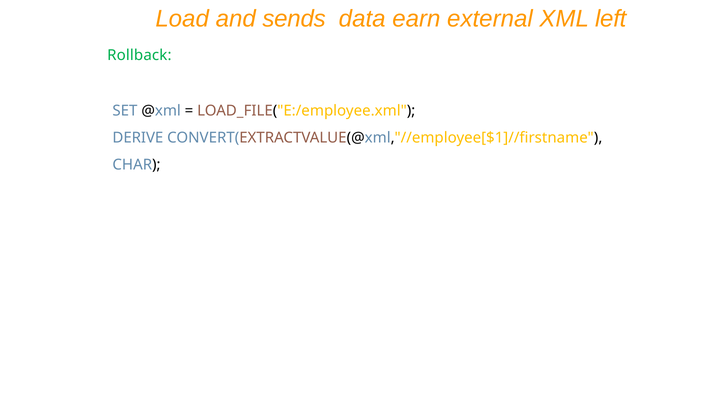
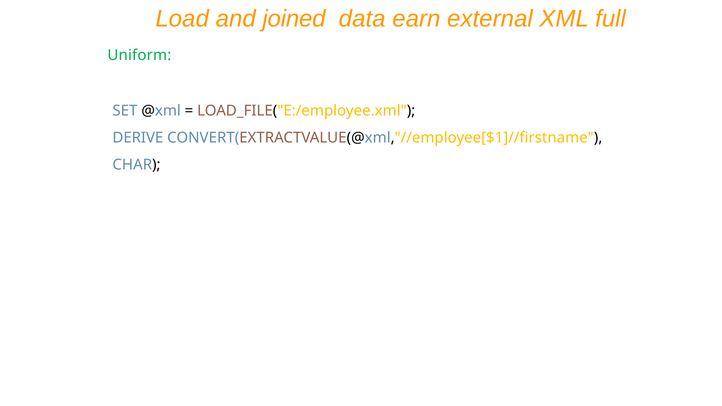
sends: sends -> joined (294, 19)
left: left -> full (611, 19)
Rollback: Rollback -> Uniform (139, 55)
